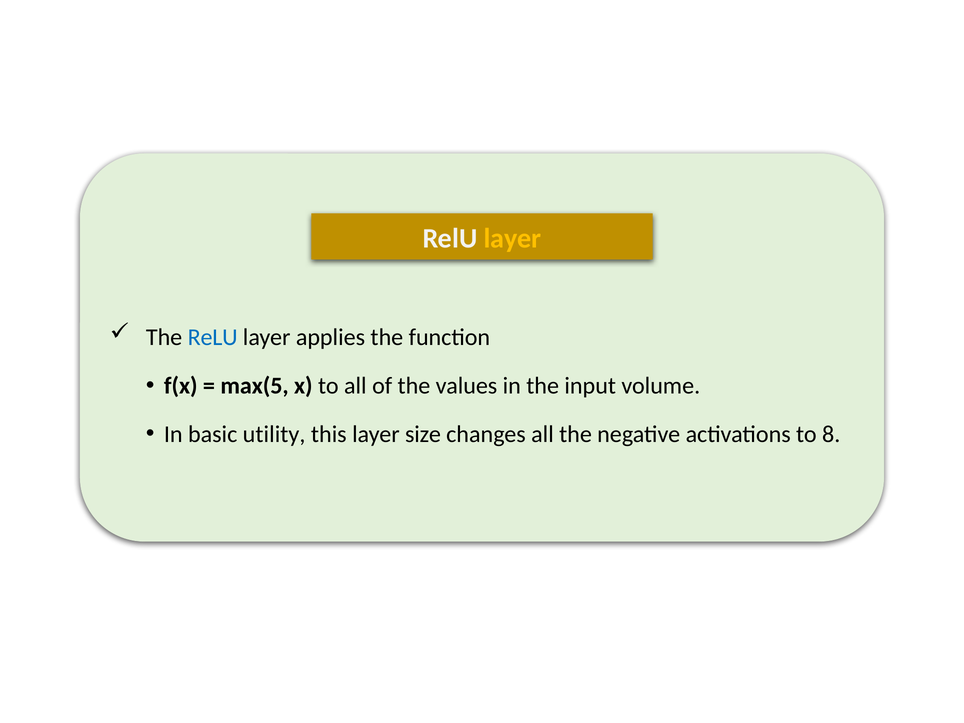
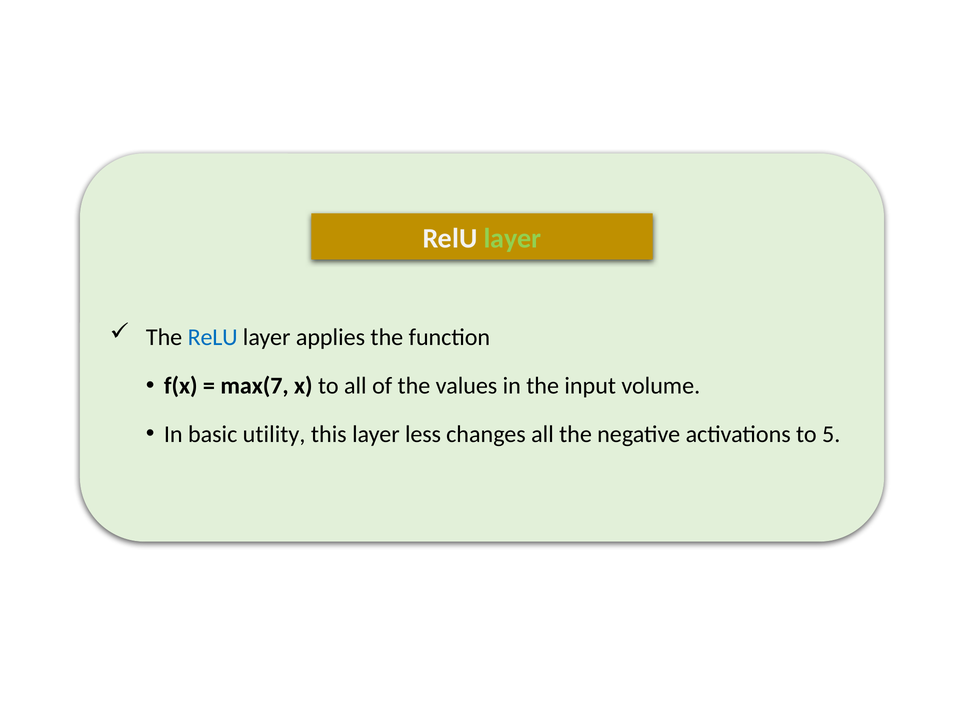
layer colour: yellow -> light green (513, 238)
max(5: max(5 -> max(7 (255, 386)
size: size -> less (423, 434)
8: 8 -> 5 (831, 434)
